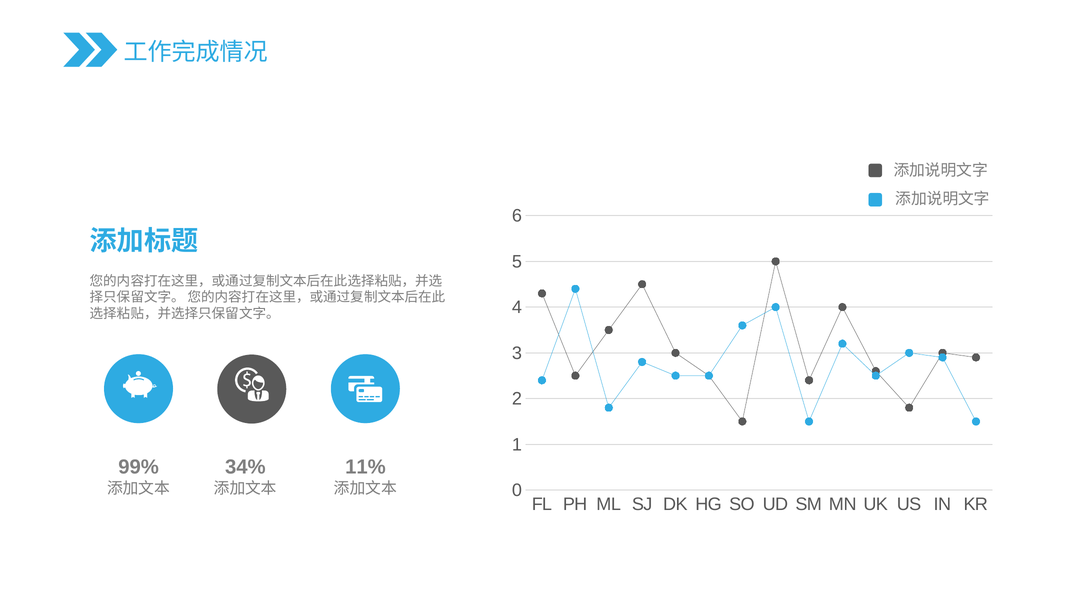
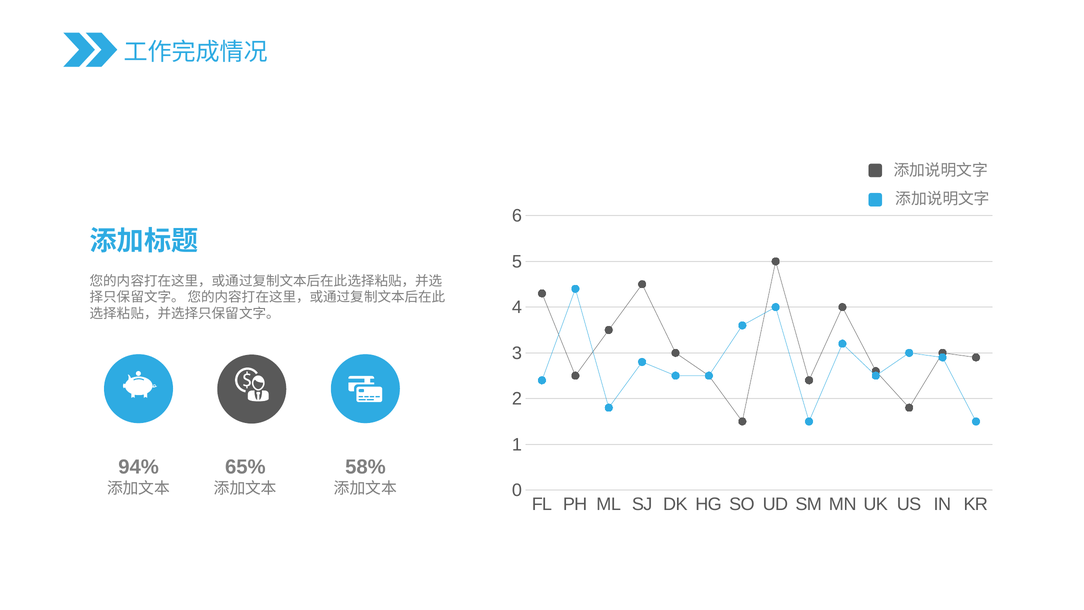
99%: 99% -> 94% (139, 467)
34%: 34% -> 65% (245, 467)
11%: 11% -> 58% (365, 467)
